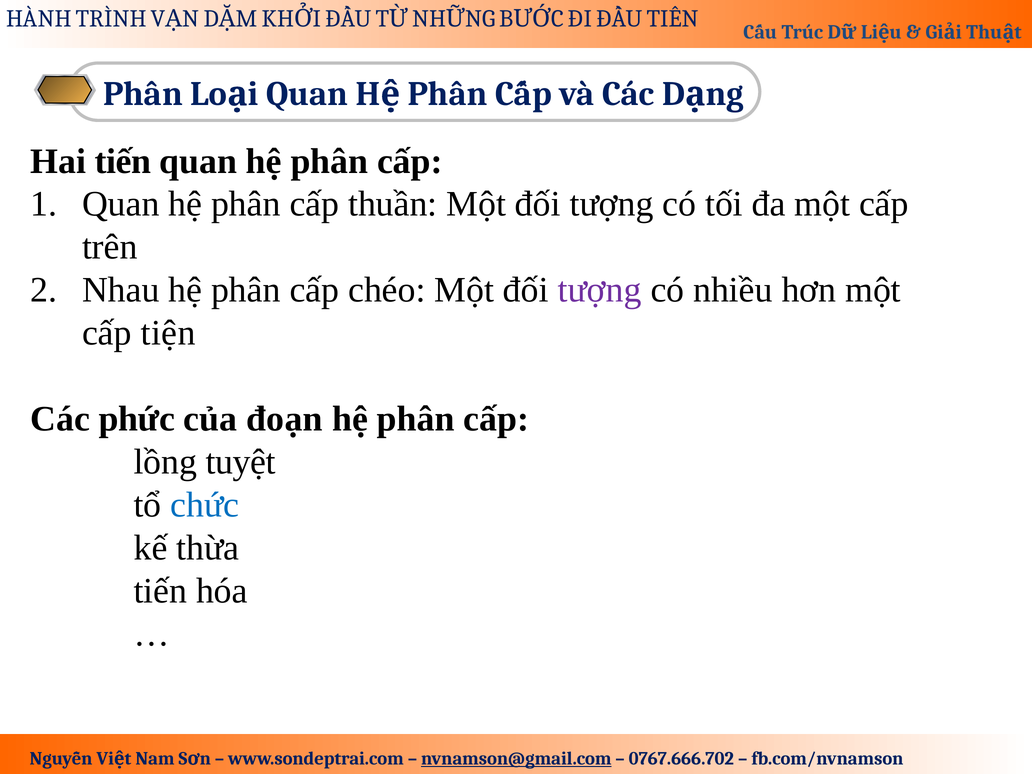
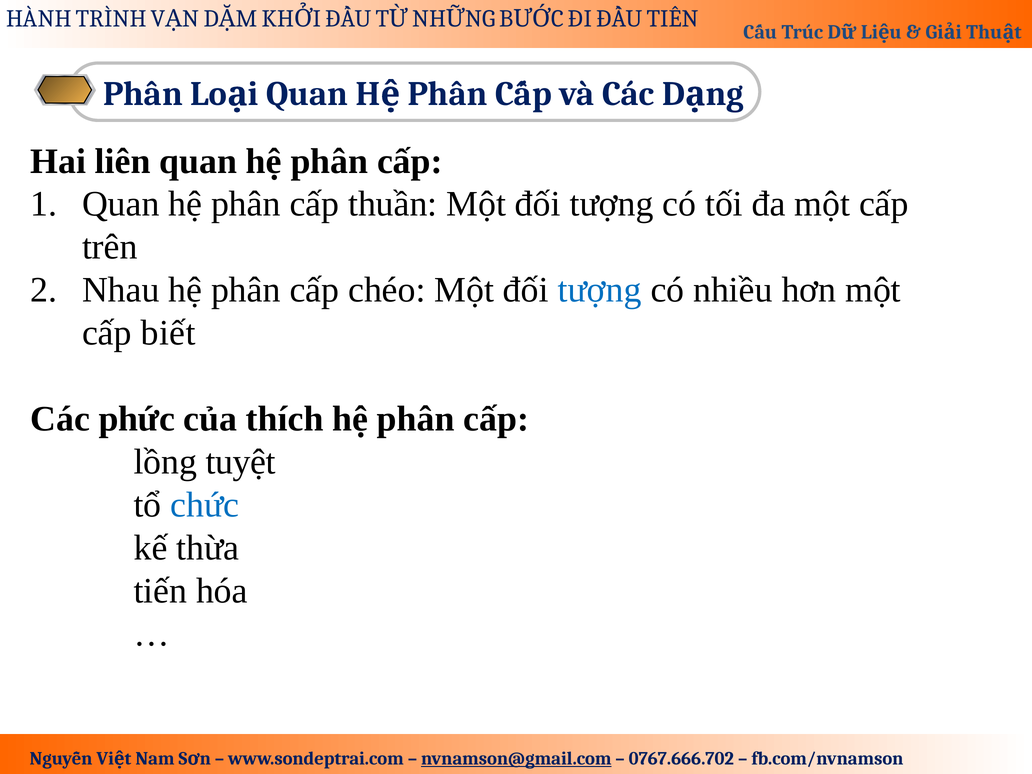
Hai tiến: tiến -> liên (123, 161)
tượng colour: purple -> blue (600, 290)
tiện: tiện -> biết (168, 333)
đoạn: đoạn -> thích (285, 419)
